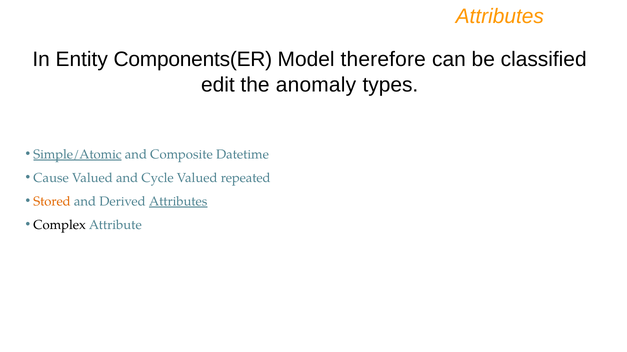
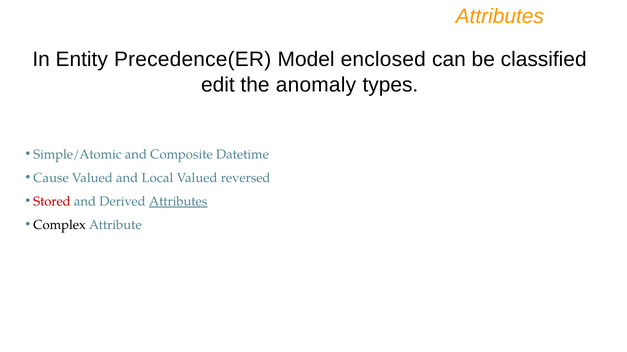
Components(ER: Components(ER -> Precedence(ER (193, 60)
therefore: therefore -> enclosed (383, 60)
Simple/Atomic underline: present -> none (77, 155)
Cycle: Cycle -> Local (157, 178)
repeated: repeated -> reversed (246, 178)
Stored colour: orange -> red (52, 202)
